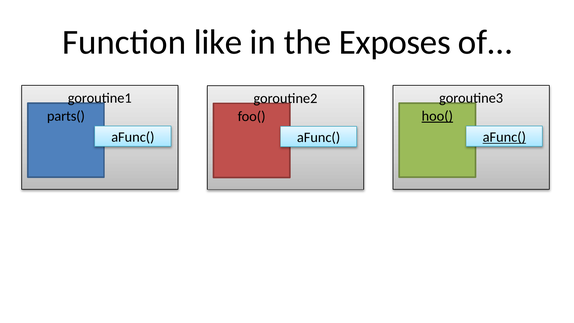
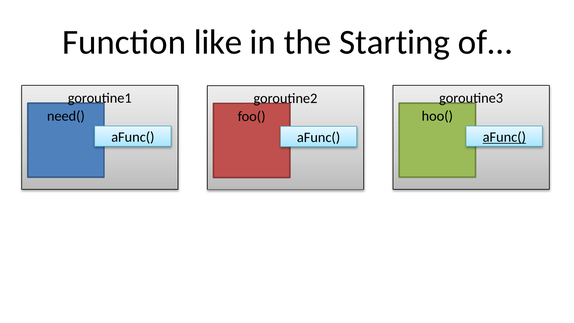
Exposes: Exposes -> Starting (395, 42)
parts(: parts( -> need( (66, 116)
hoo( underline: present -> none (437, 116)
